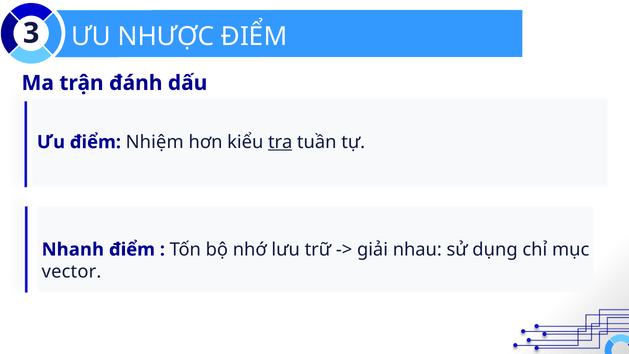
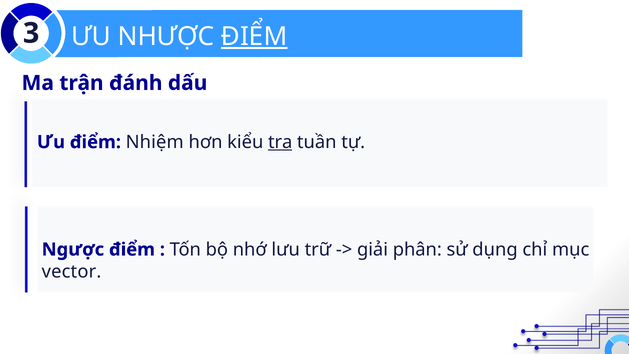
ĐIỂM underline: none -> present (254, 37)
Nhanh: Nhanh -> Ngược (73, 249)
nhau: nhau -> phân (417, 249)
